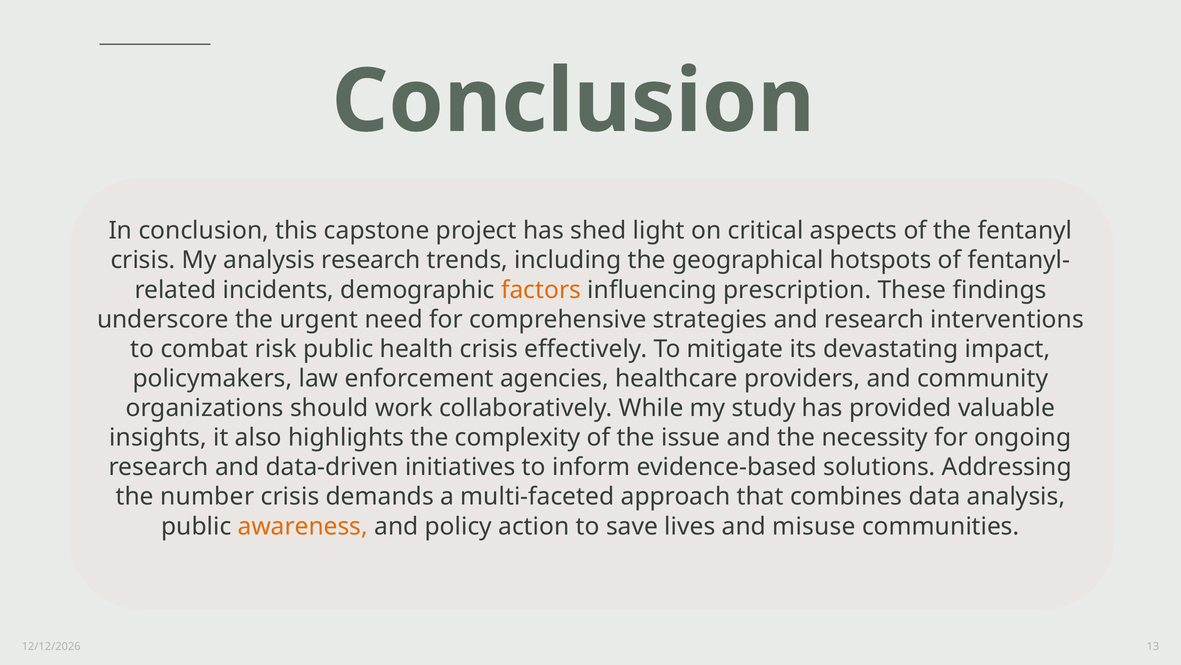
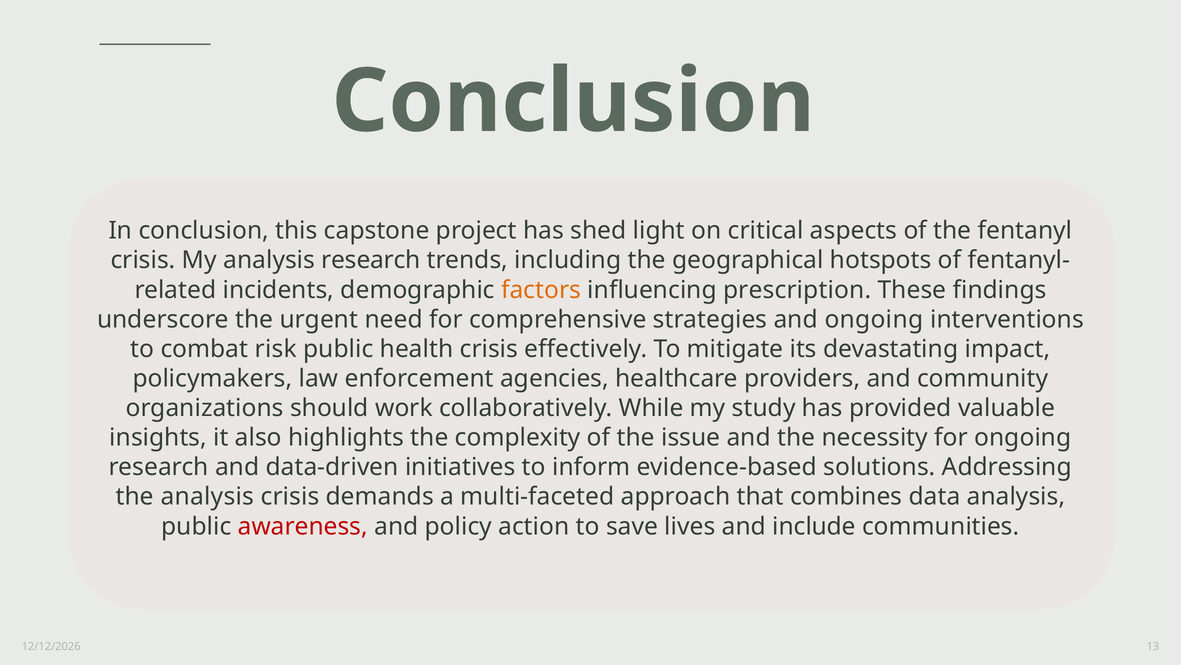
and research: research -> ongoing (874, 319)
the number: number -> analysis (207, 496)
awareness colour: orange -> red (303, 526)
misuse: misuse -> include (814, 526)
